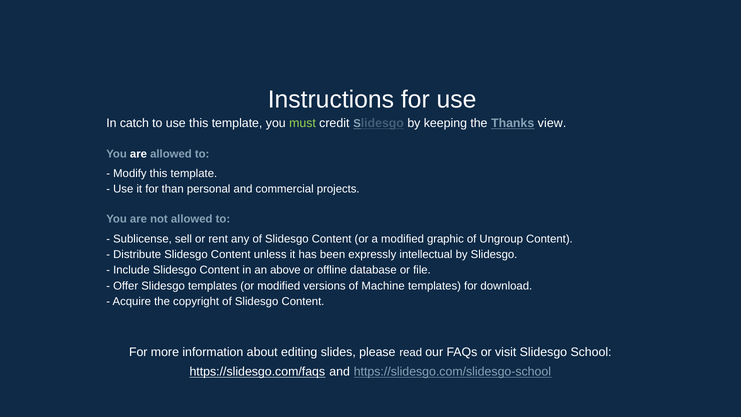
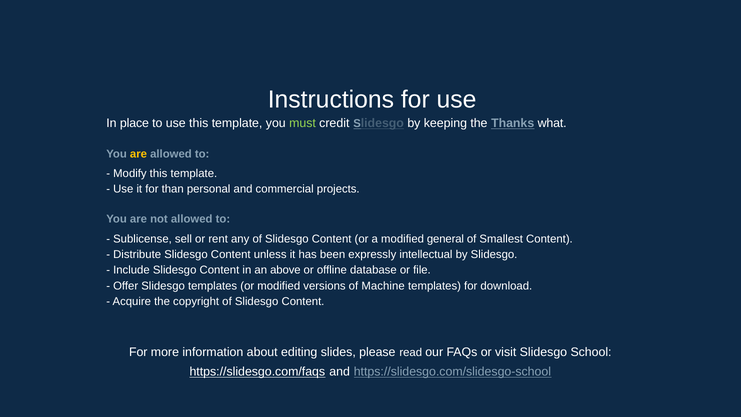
catch: catch -> place (134, 123)
view: view -> what (552, 123)
are colour: white -> yellow (138, 154)
graphic: graphic -> general (445, 239)
Ungroup: Ungroup -> Smallest (501, 239)
